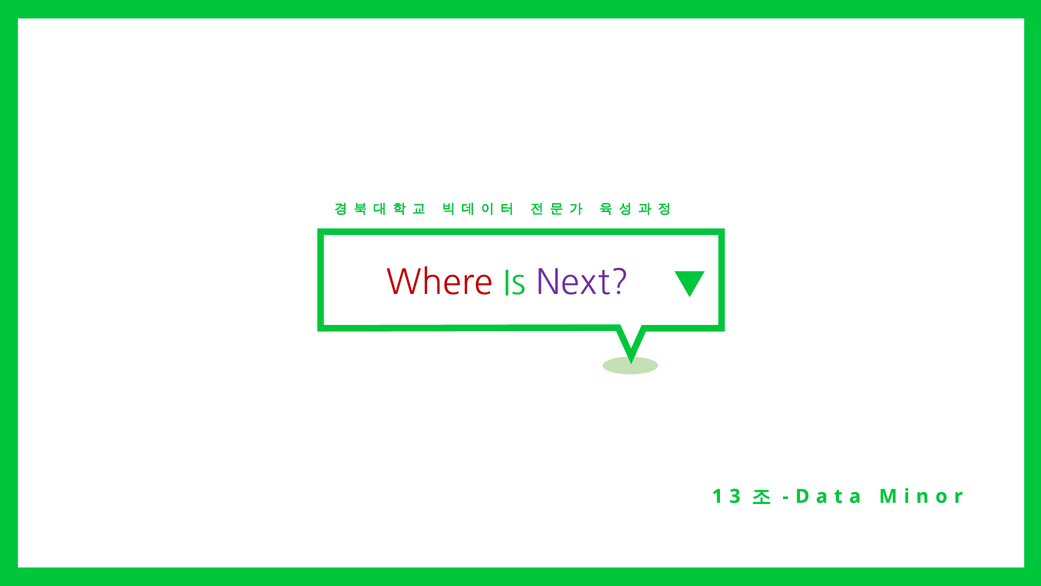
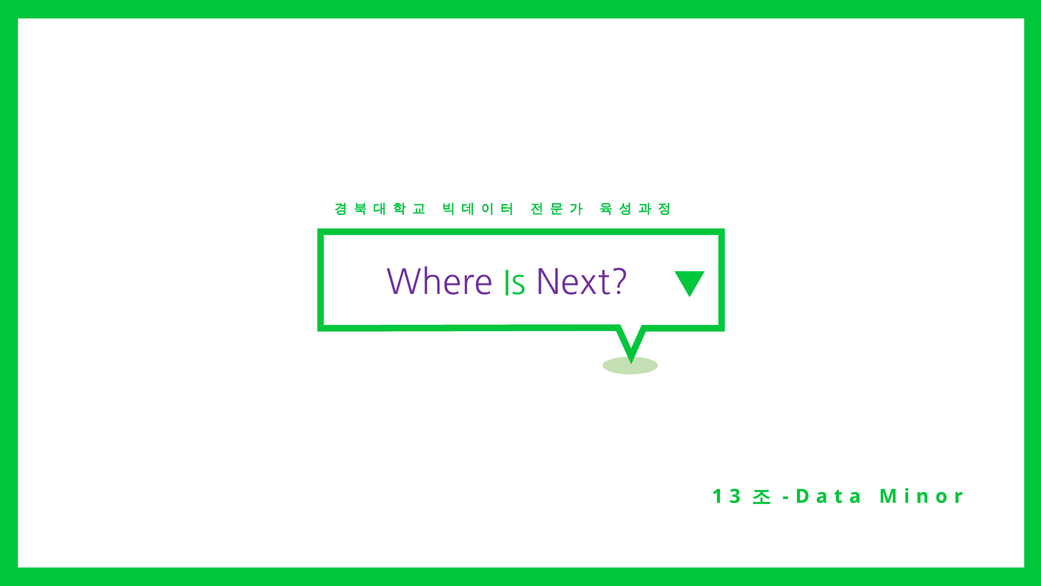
Where colour: red -> purple (440, 282)
